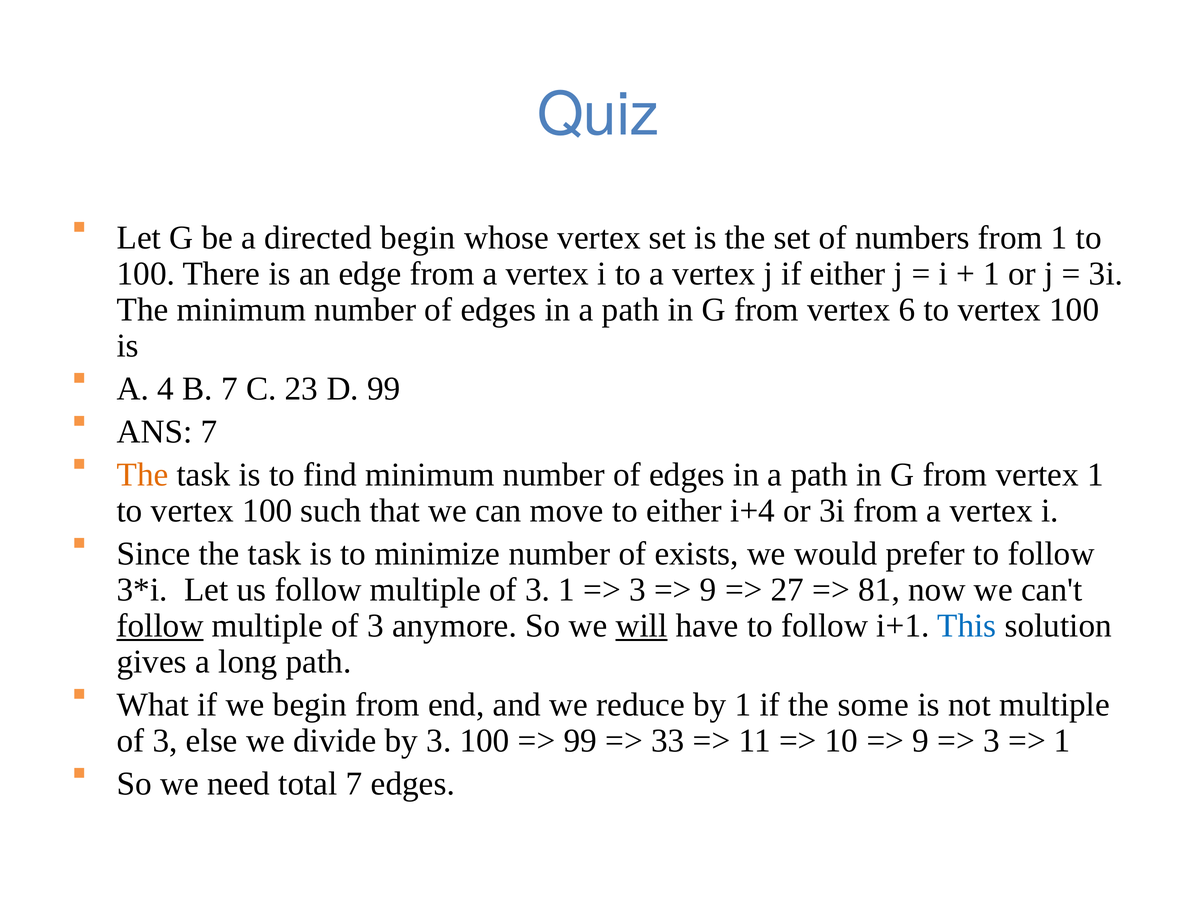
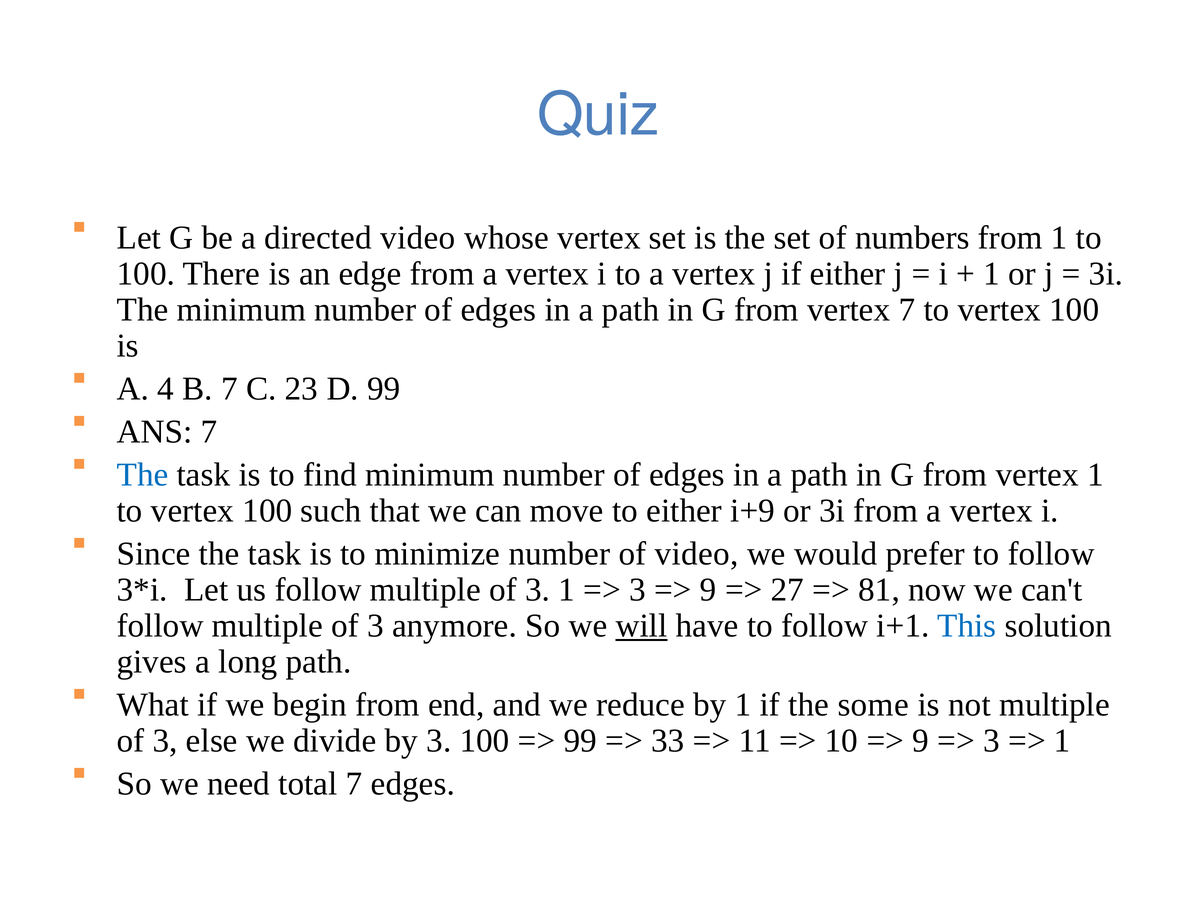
directed begin: begin -> video (418, 238)
vertex 6: 6 -> 7 (907, 310)
The colour: orange -> blue (143, 475)
i+4: i+4 -> i+9 (753, 511)
of exists: exists -> video (696, 554)
follow underline: present -> none (160, 626)
